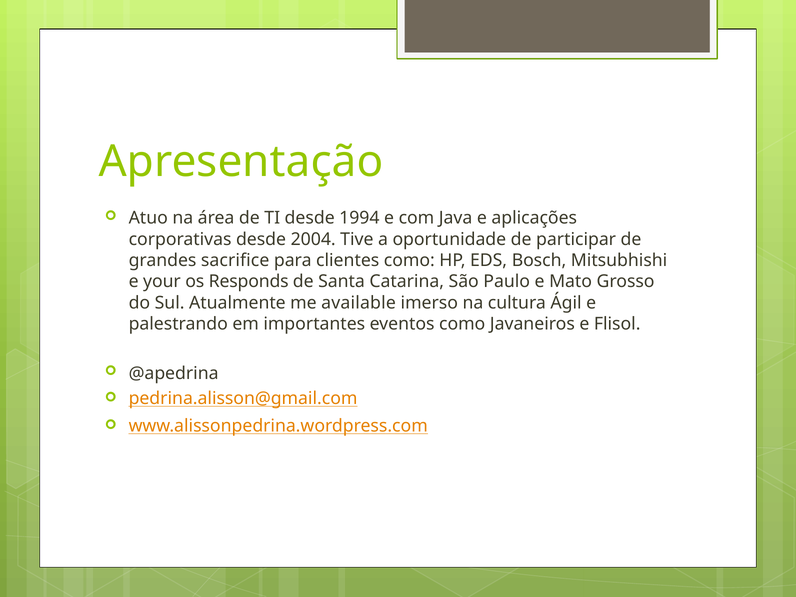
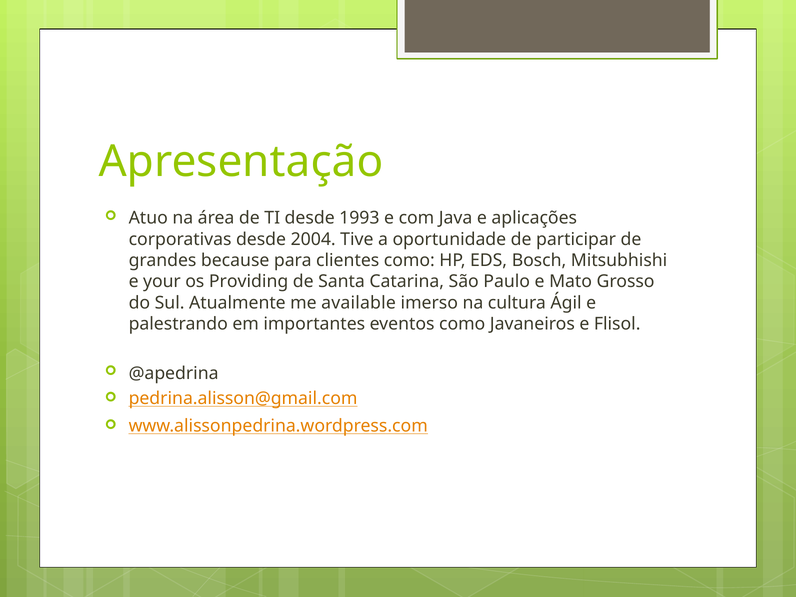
1994: 1994 -> 1993 (359, 218)
sacrifice: sacrifice -> because (235, 260)
Responds: Responds -> Providing (249, 282)
